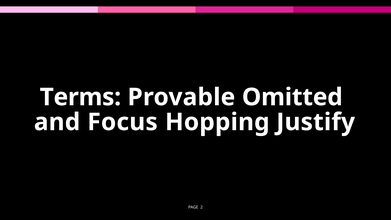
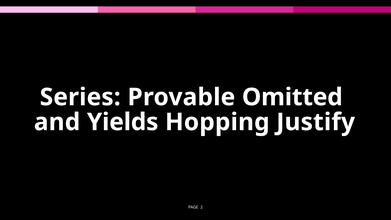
Terms: Terms -> Series (80, 97)
Focus: Focus -> Yields (123, 122)
